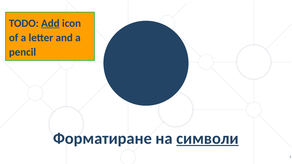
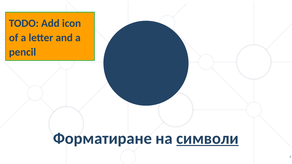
Add underline: present -> none (50, 23)
